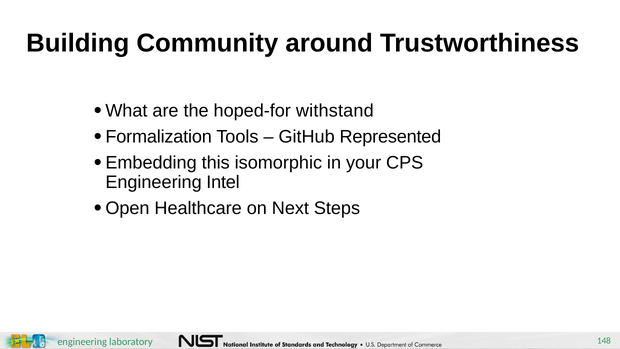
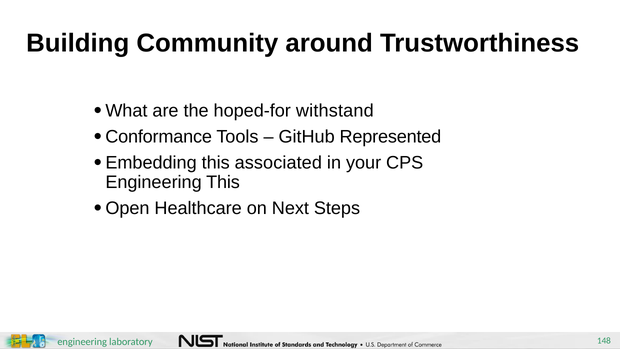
Formalization: Formalization -> Conformance (159, 137)
isomorphic: isomorphic -> associated (278, 163)
Engineering Intel: Intel -> This (223, 182)
